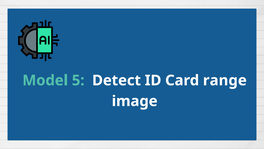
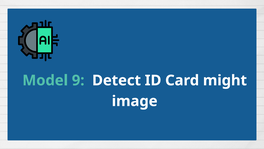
5: 5 -> 9 (78, 80)
range: range -> might (225, 80)
